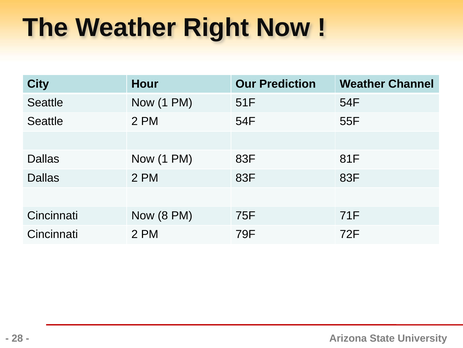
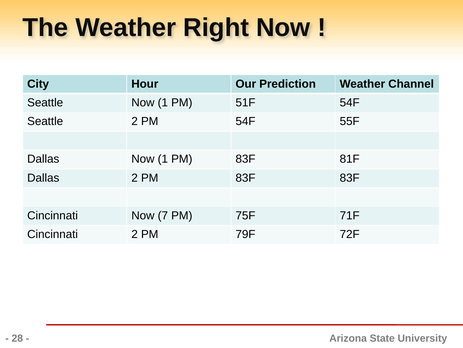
8: 8 -> 7 (163, 215)
